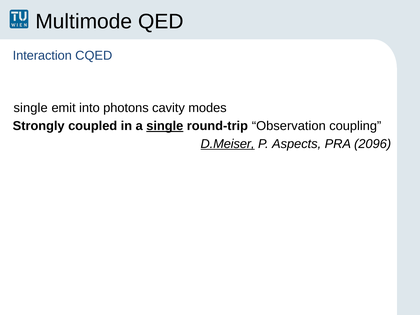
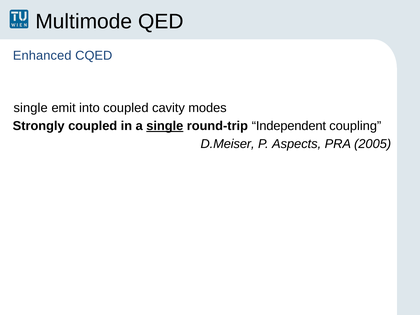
Interaction: Interaction -> Enhanced (42, 56)
into photons: photons -> coupled (126, 108)
Observation: Observation -> Independent (289, 126)
D.Meiser underline: present -> none (228, 144)
2096: 2096 -> 2005 (373, 144)
